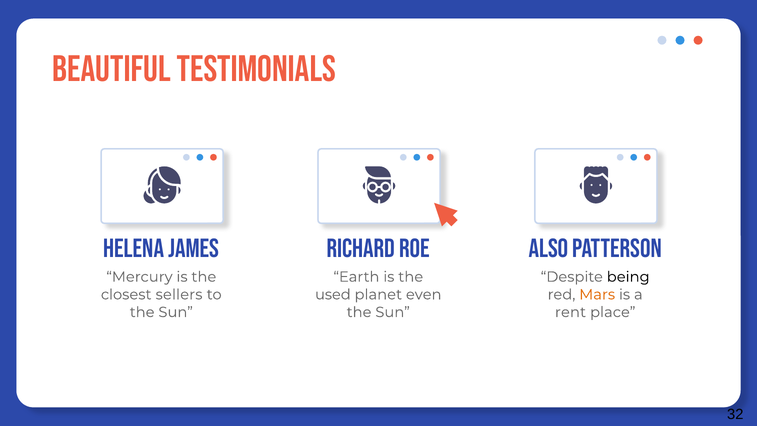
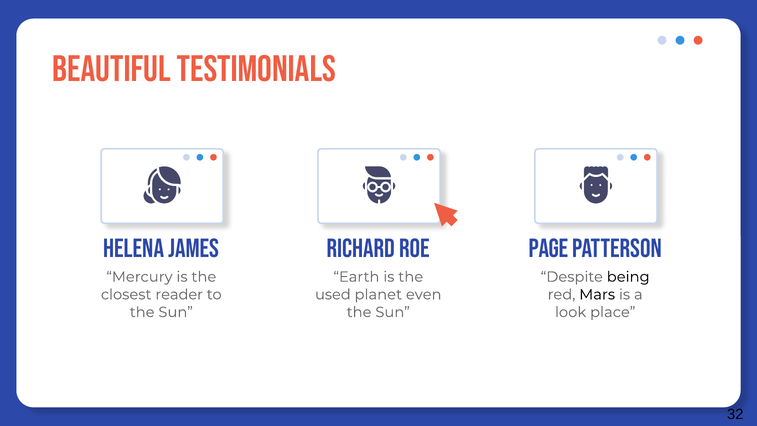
ALSO: ALSO -> PAGE (549, 248)
sellers: sellers -> reader (179, 294)
Mars colour: orange -> black (597, 294)
rent: rent -> look (571, 312)
